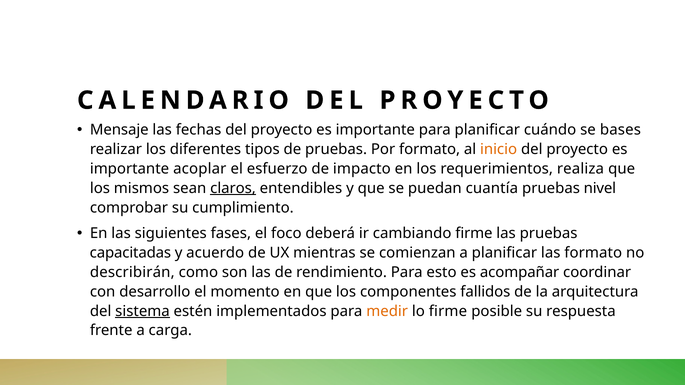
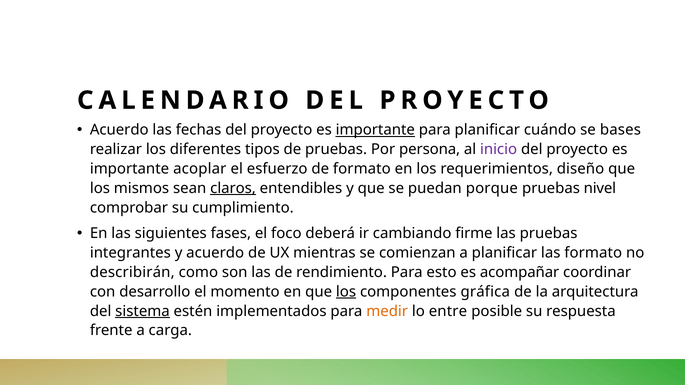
Mensaje: Mensaje -> Acuerdo (119, 130)
importante underline: none -> present (375, 130)
Por formato: formato -> persona (430, 150)
inicio colour: orange -> purple (499, 150)
de impacto: impacto -> formato (362, 169)
realiza: realiza -> diseño (580, 169)
cuantía: cuantía -> porque (492, 188)
capacitadas: capacitadas -> integrantes (130, 253)
los underline: none -> present (346, 292)
fallidos: fallidos -> gráfica (485, 292)
lo firme: firme -> entre (448, 311)
